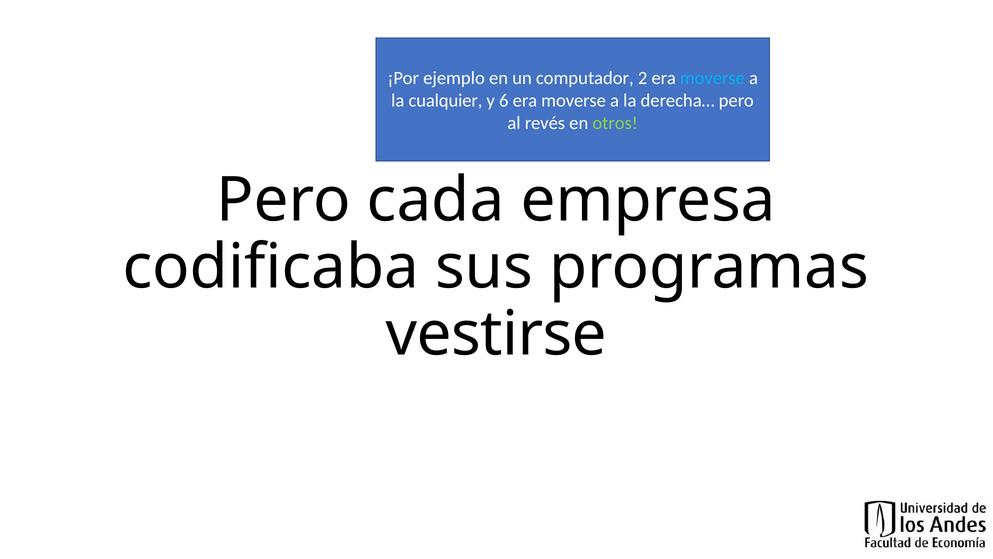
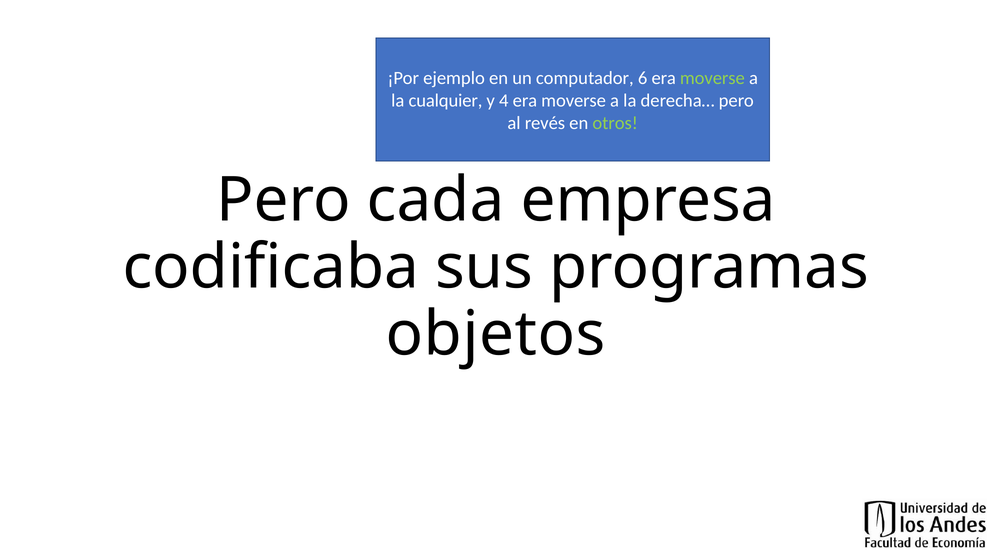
2: 2 -> 6 (643, 78)
moverse colour: light blue -> light green (712, 78)
6: 6 -> 4 (504, 101)
vestirse: vestirse -> objetos (496, 334)
